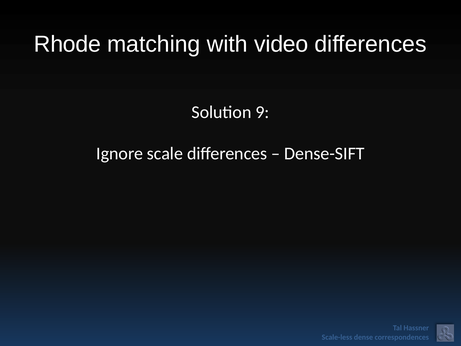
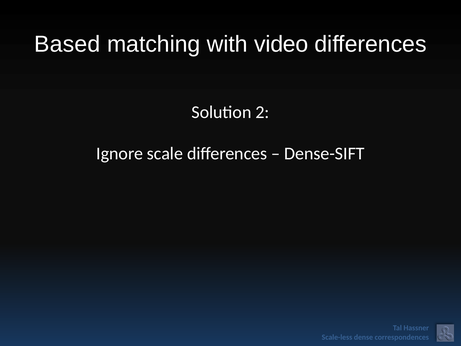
Rhode: Rhode -> Based (67, 44)
9: 9 -> 2 (262, 112)
